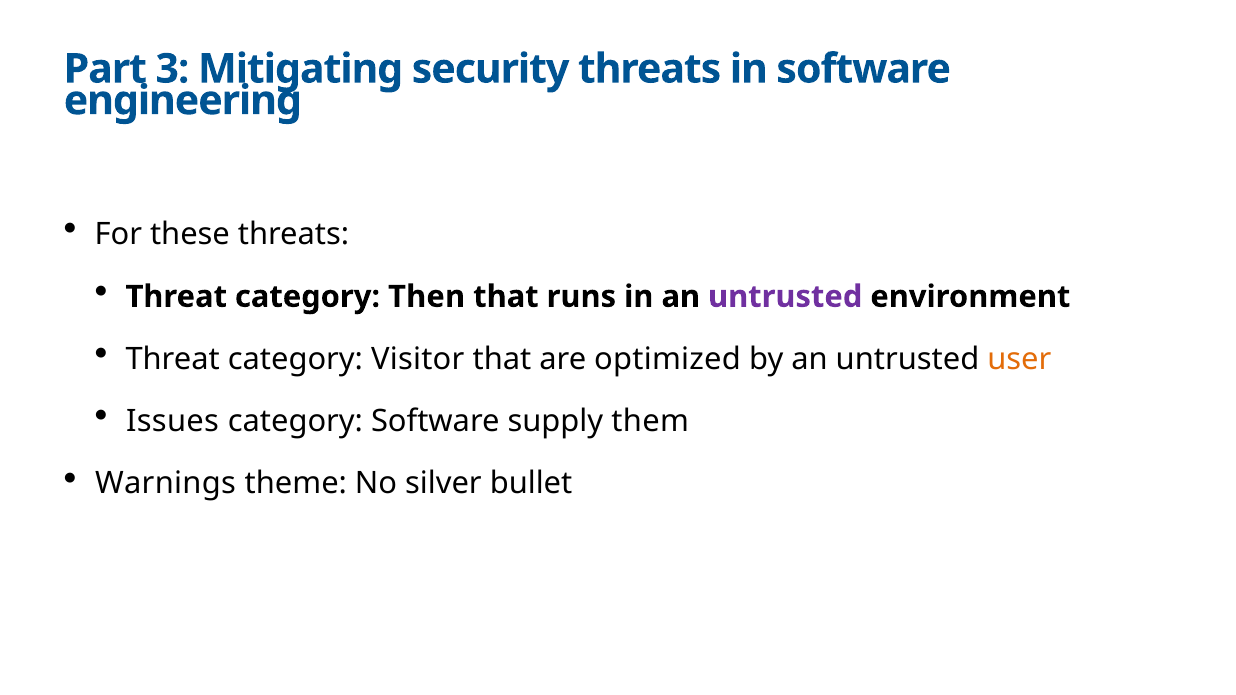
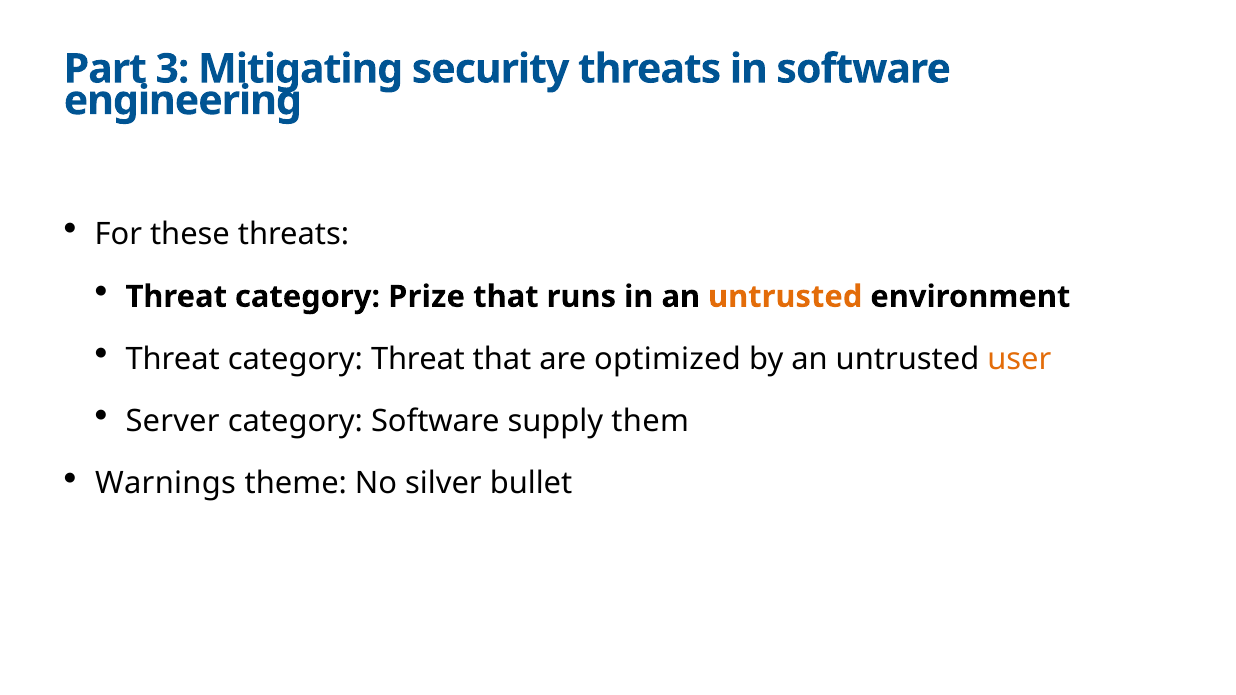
Then: Then -> Prize (427, 297)
untrusted colour: purple -> orange (785, 297)
category Visitor: Visitor -> Threat (418, 359)
Issues: Issues -> Server (173, 421)
